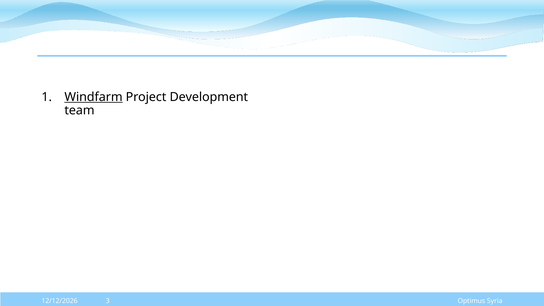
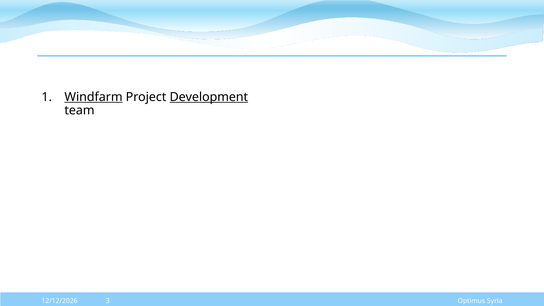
Development underline: none -> present (209, 97)
